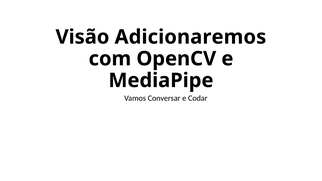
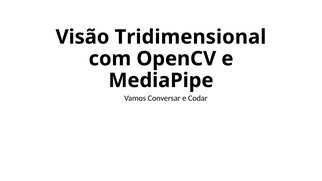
Adicionaremos: Adicionaremos -> Tridimensional (190, 37)
